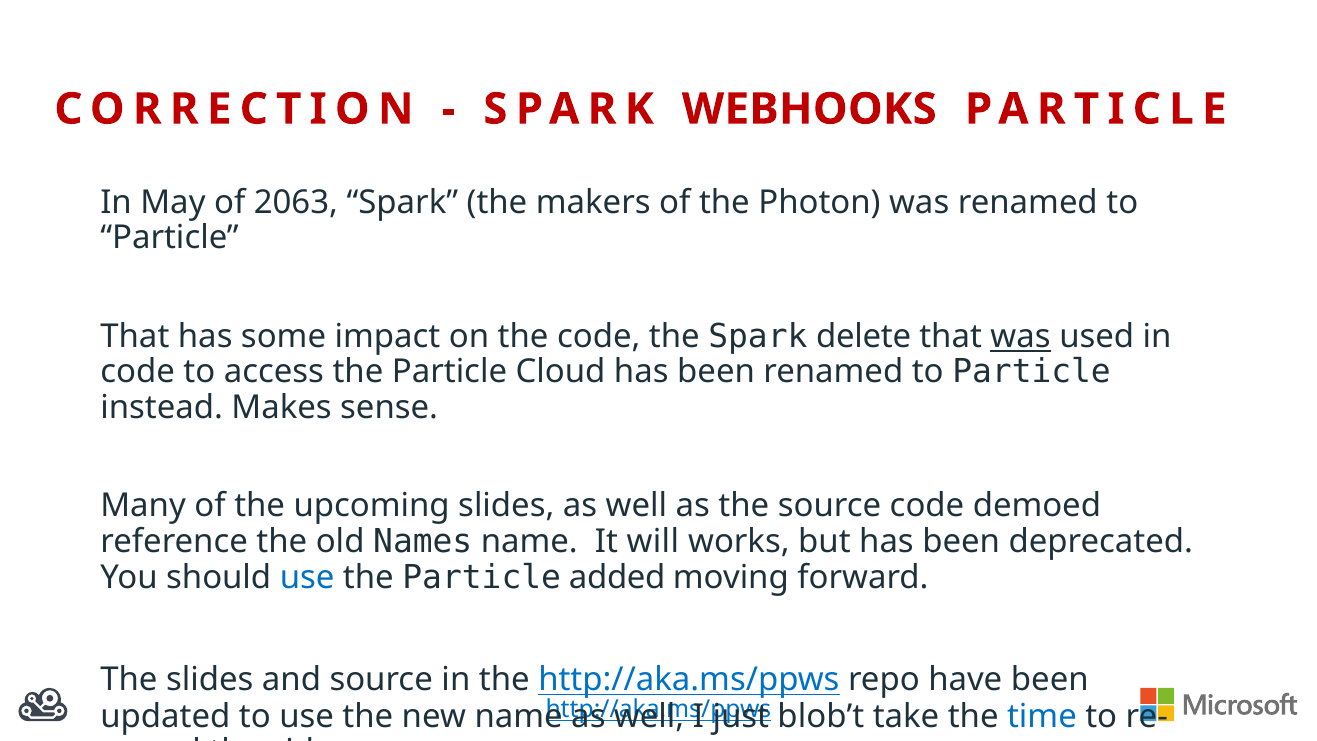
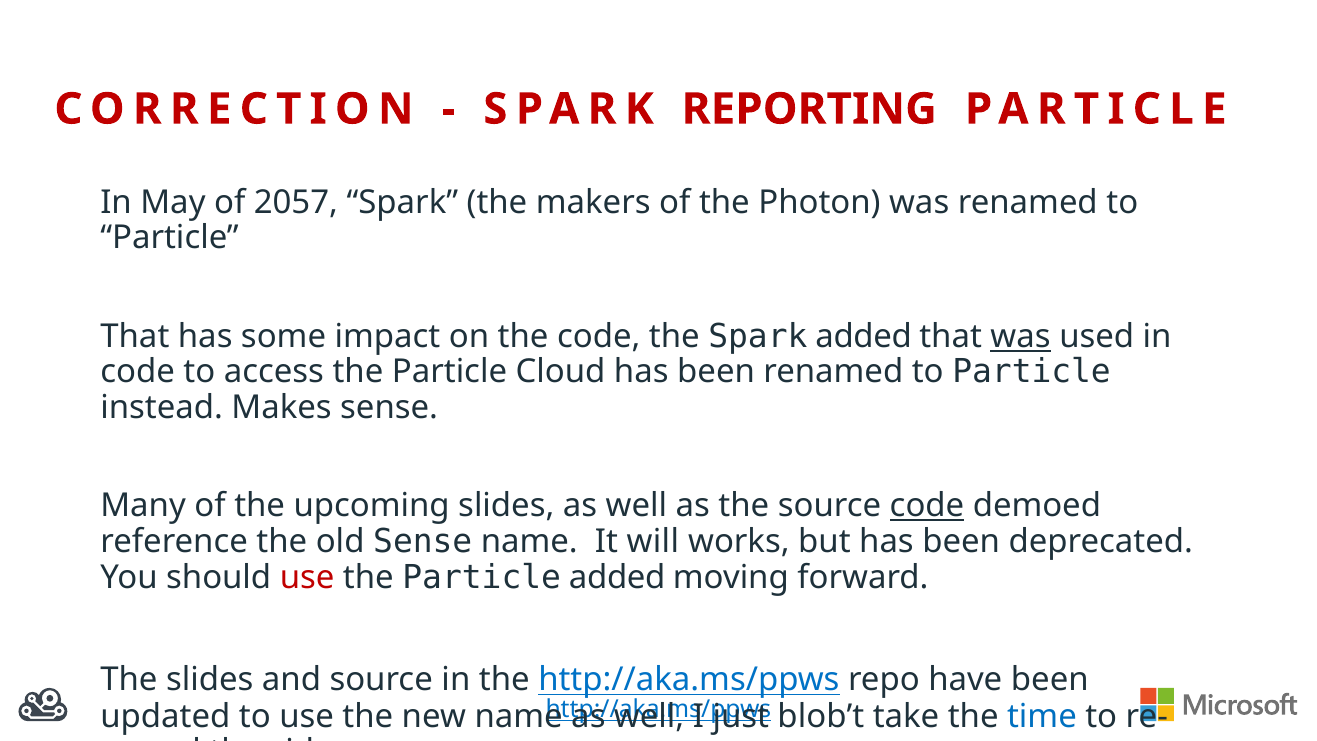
WEBHOOKS: WEBHOOKS -> REPORTING (809, 109)
2063: 2063 -> 2057 (296, 202)
Spark delete: delete -> added (864, 336)
code underline: none -> present (927, 506)
old Names: Names -> Sense (423, 541)
use colour: blue -> red (307, 577)
